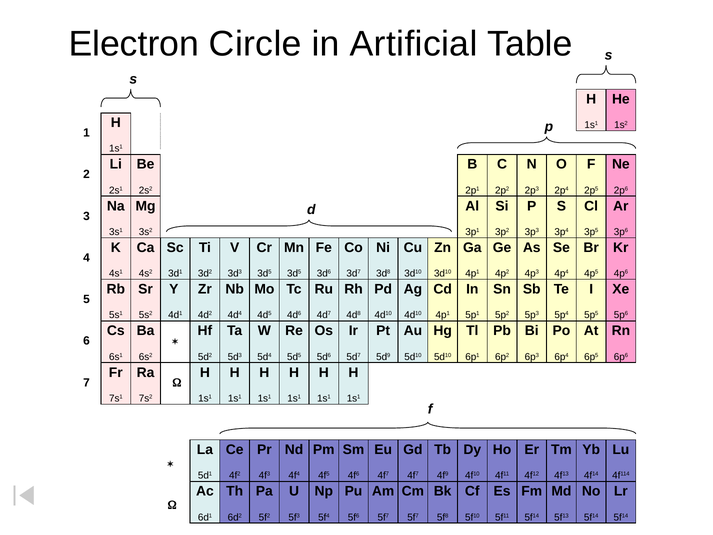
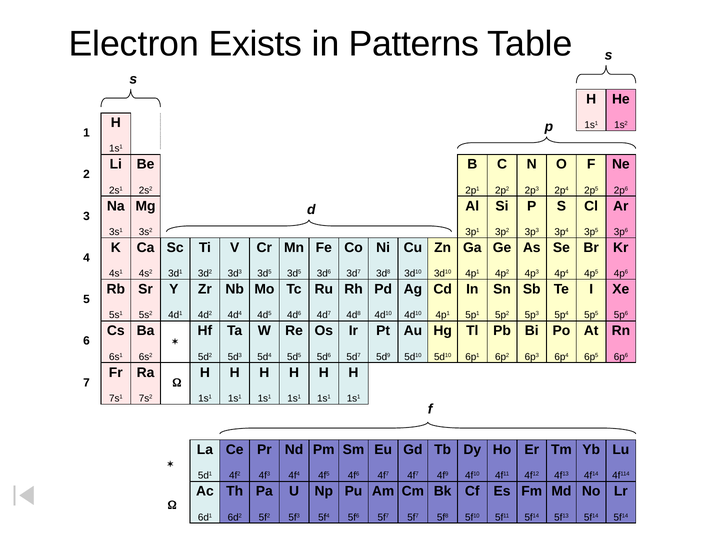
Circle: Circle -> Exists (256, 44)
Artificial: Artificial -> Patterns (414, 44)
